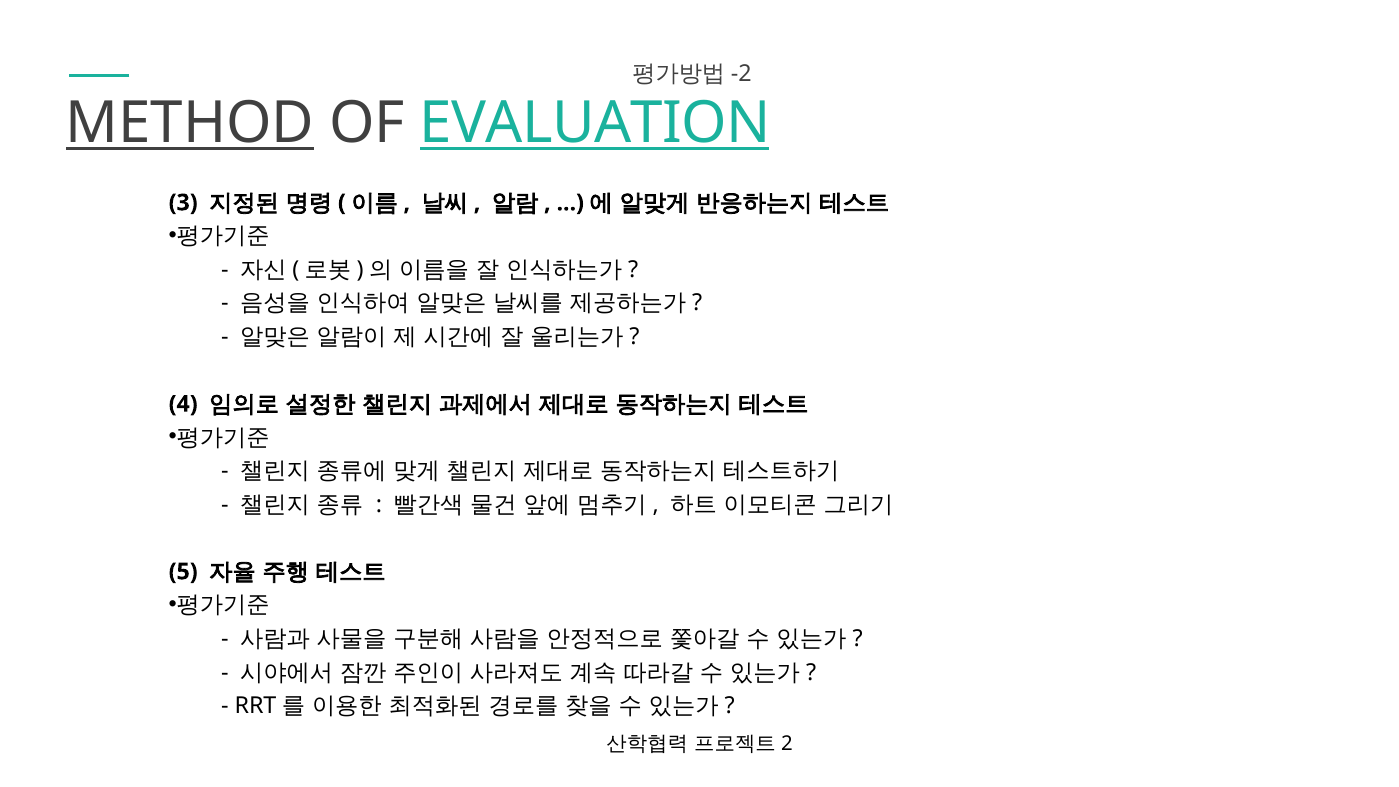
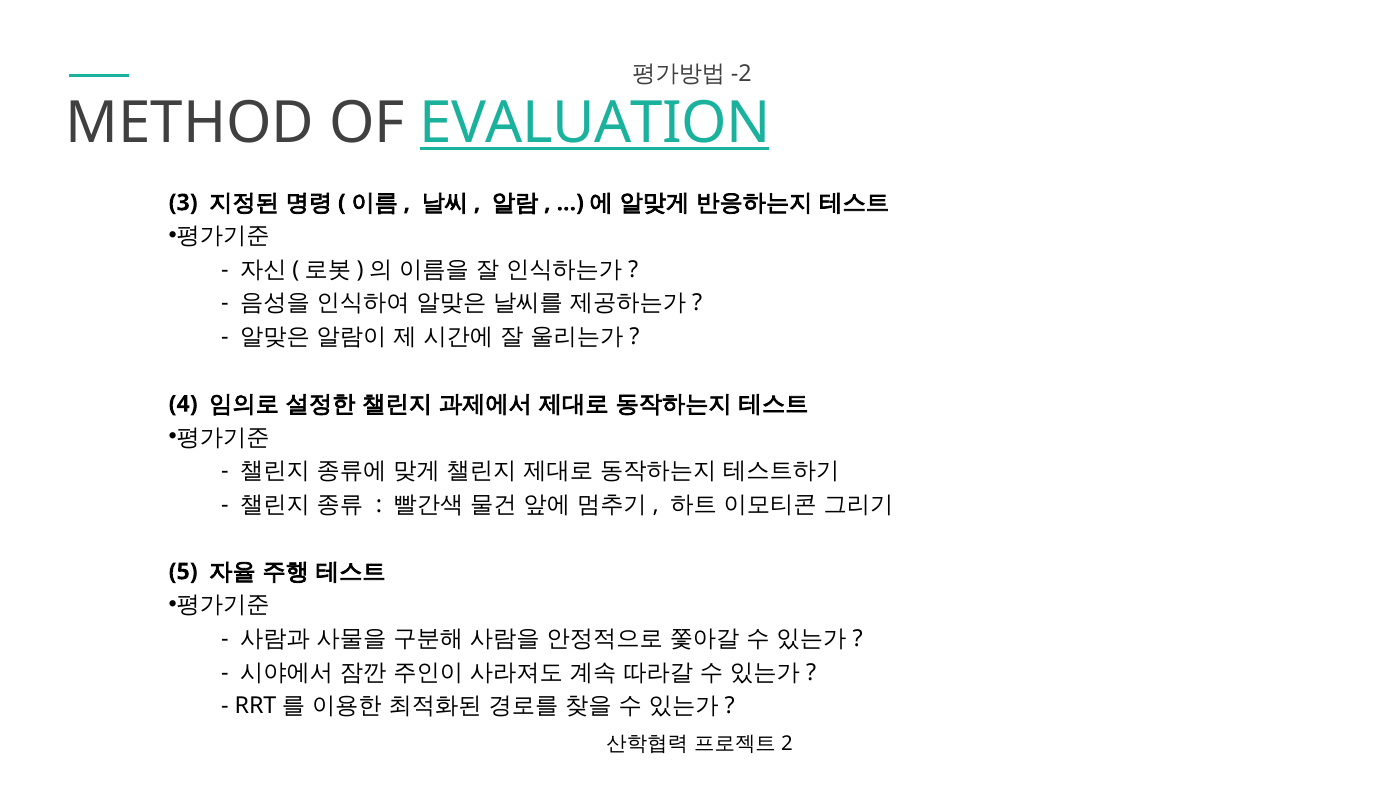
METHOD underline: present -> none (190, 124)
